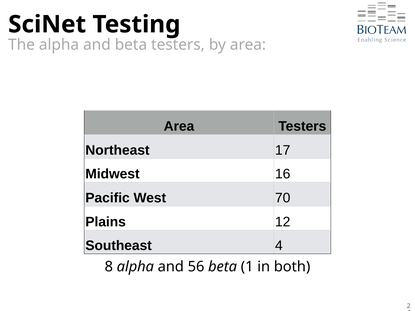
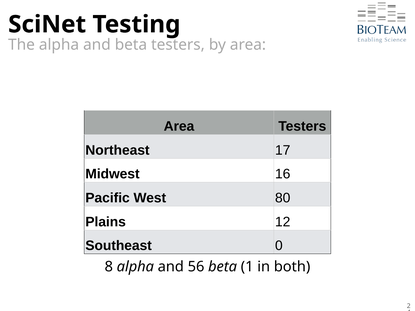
70: 70 -> 80 (283, 198)
Southeast 4: 4 -> 0 (279, 246)
